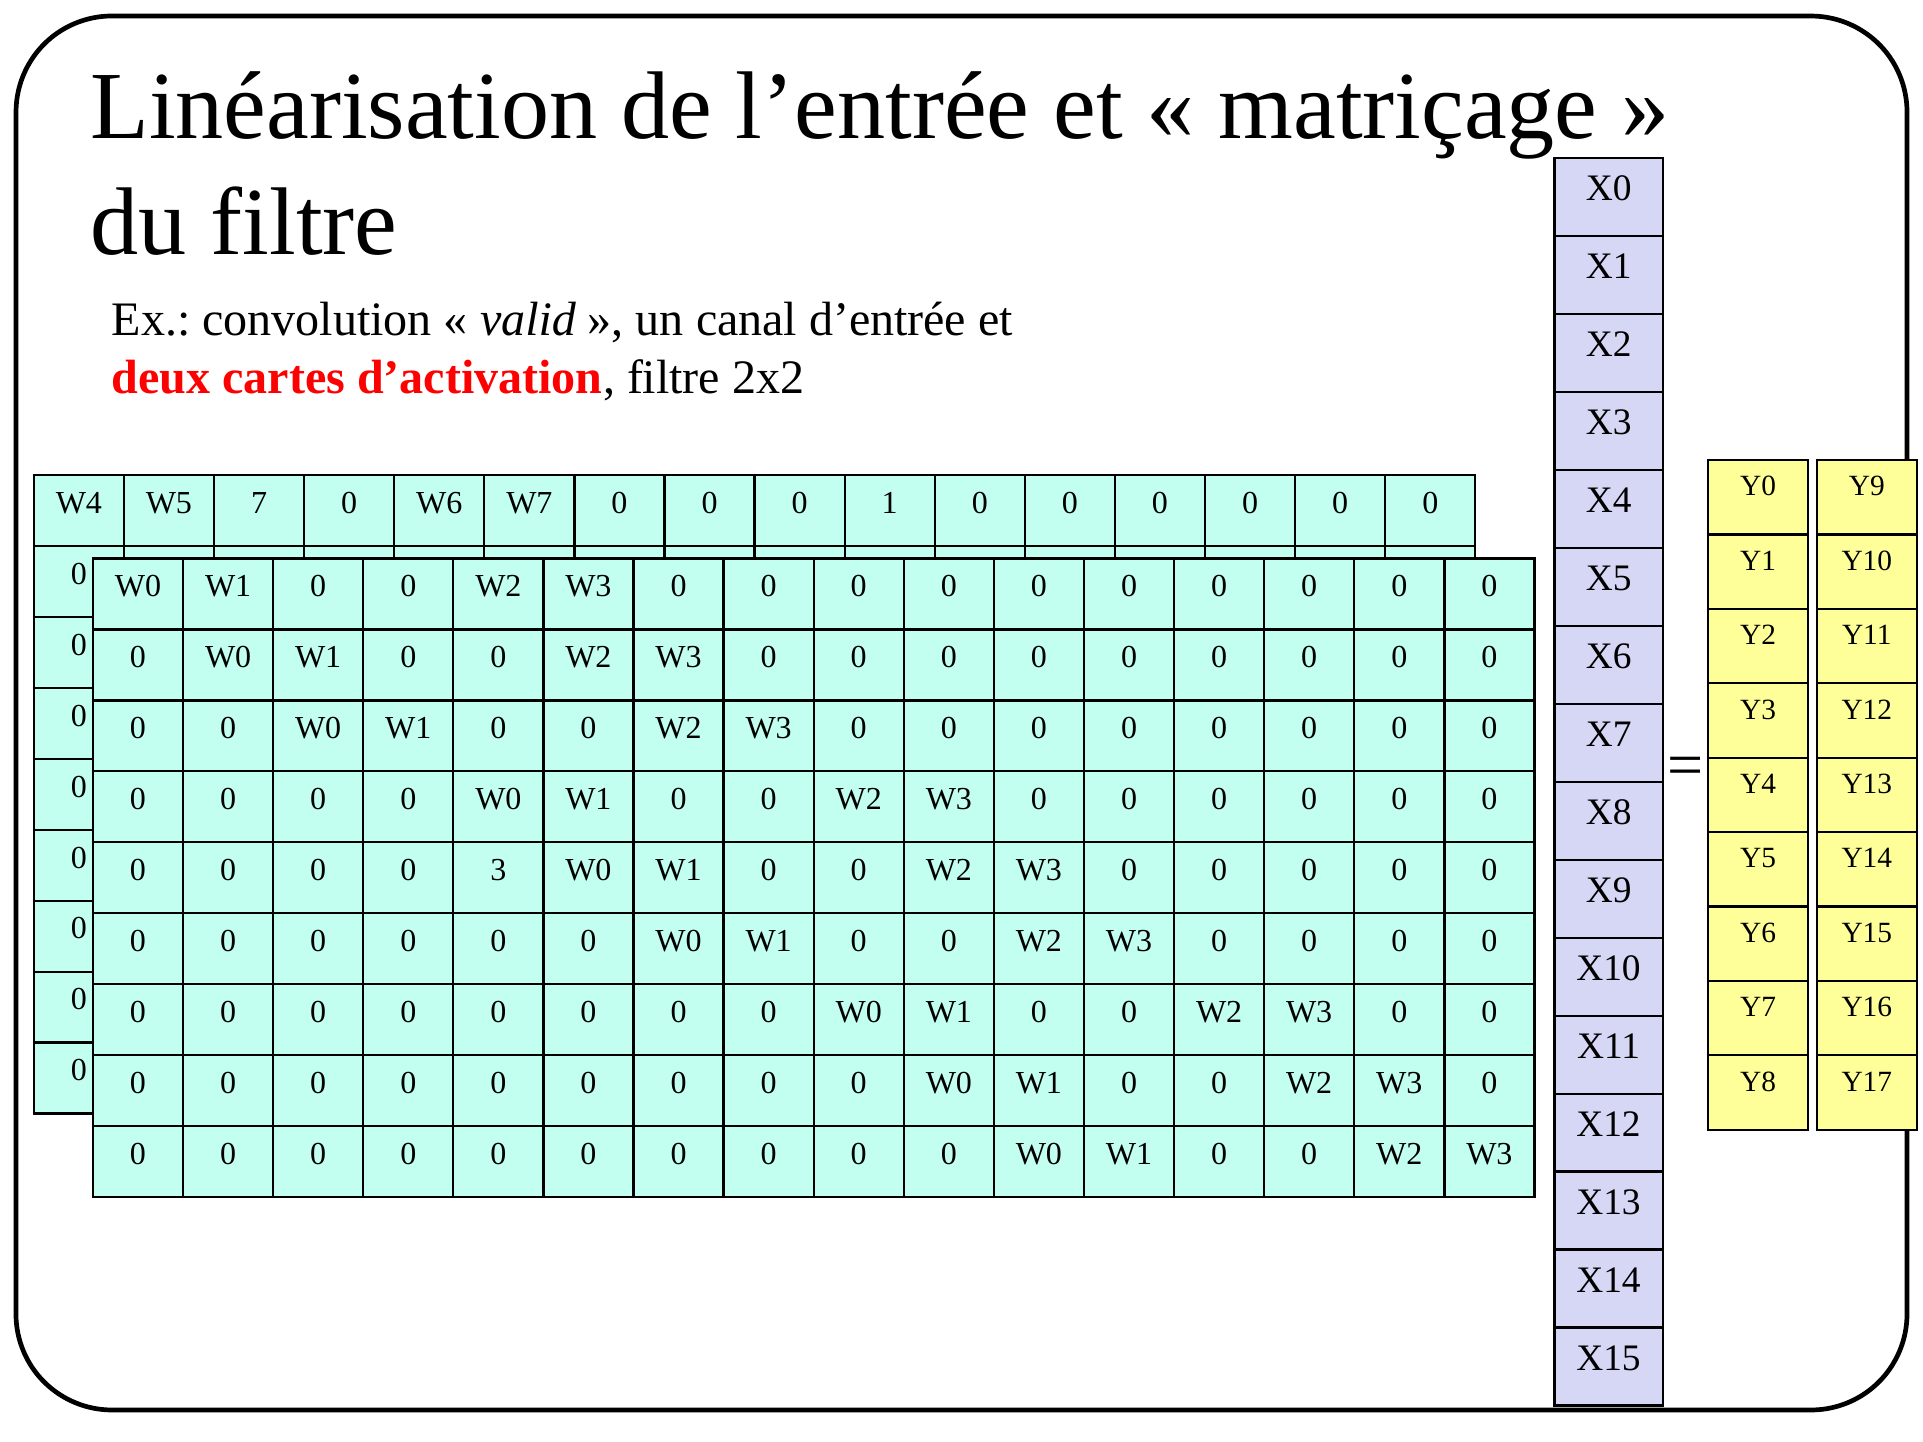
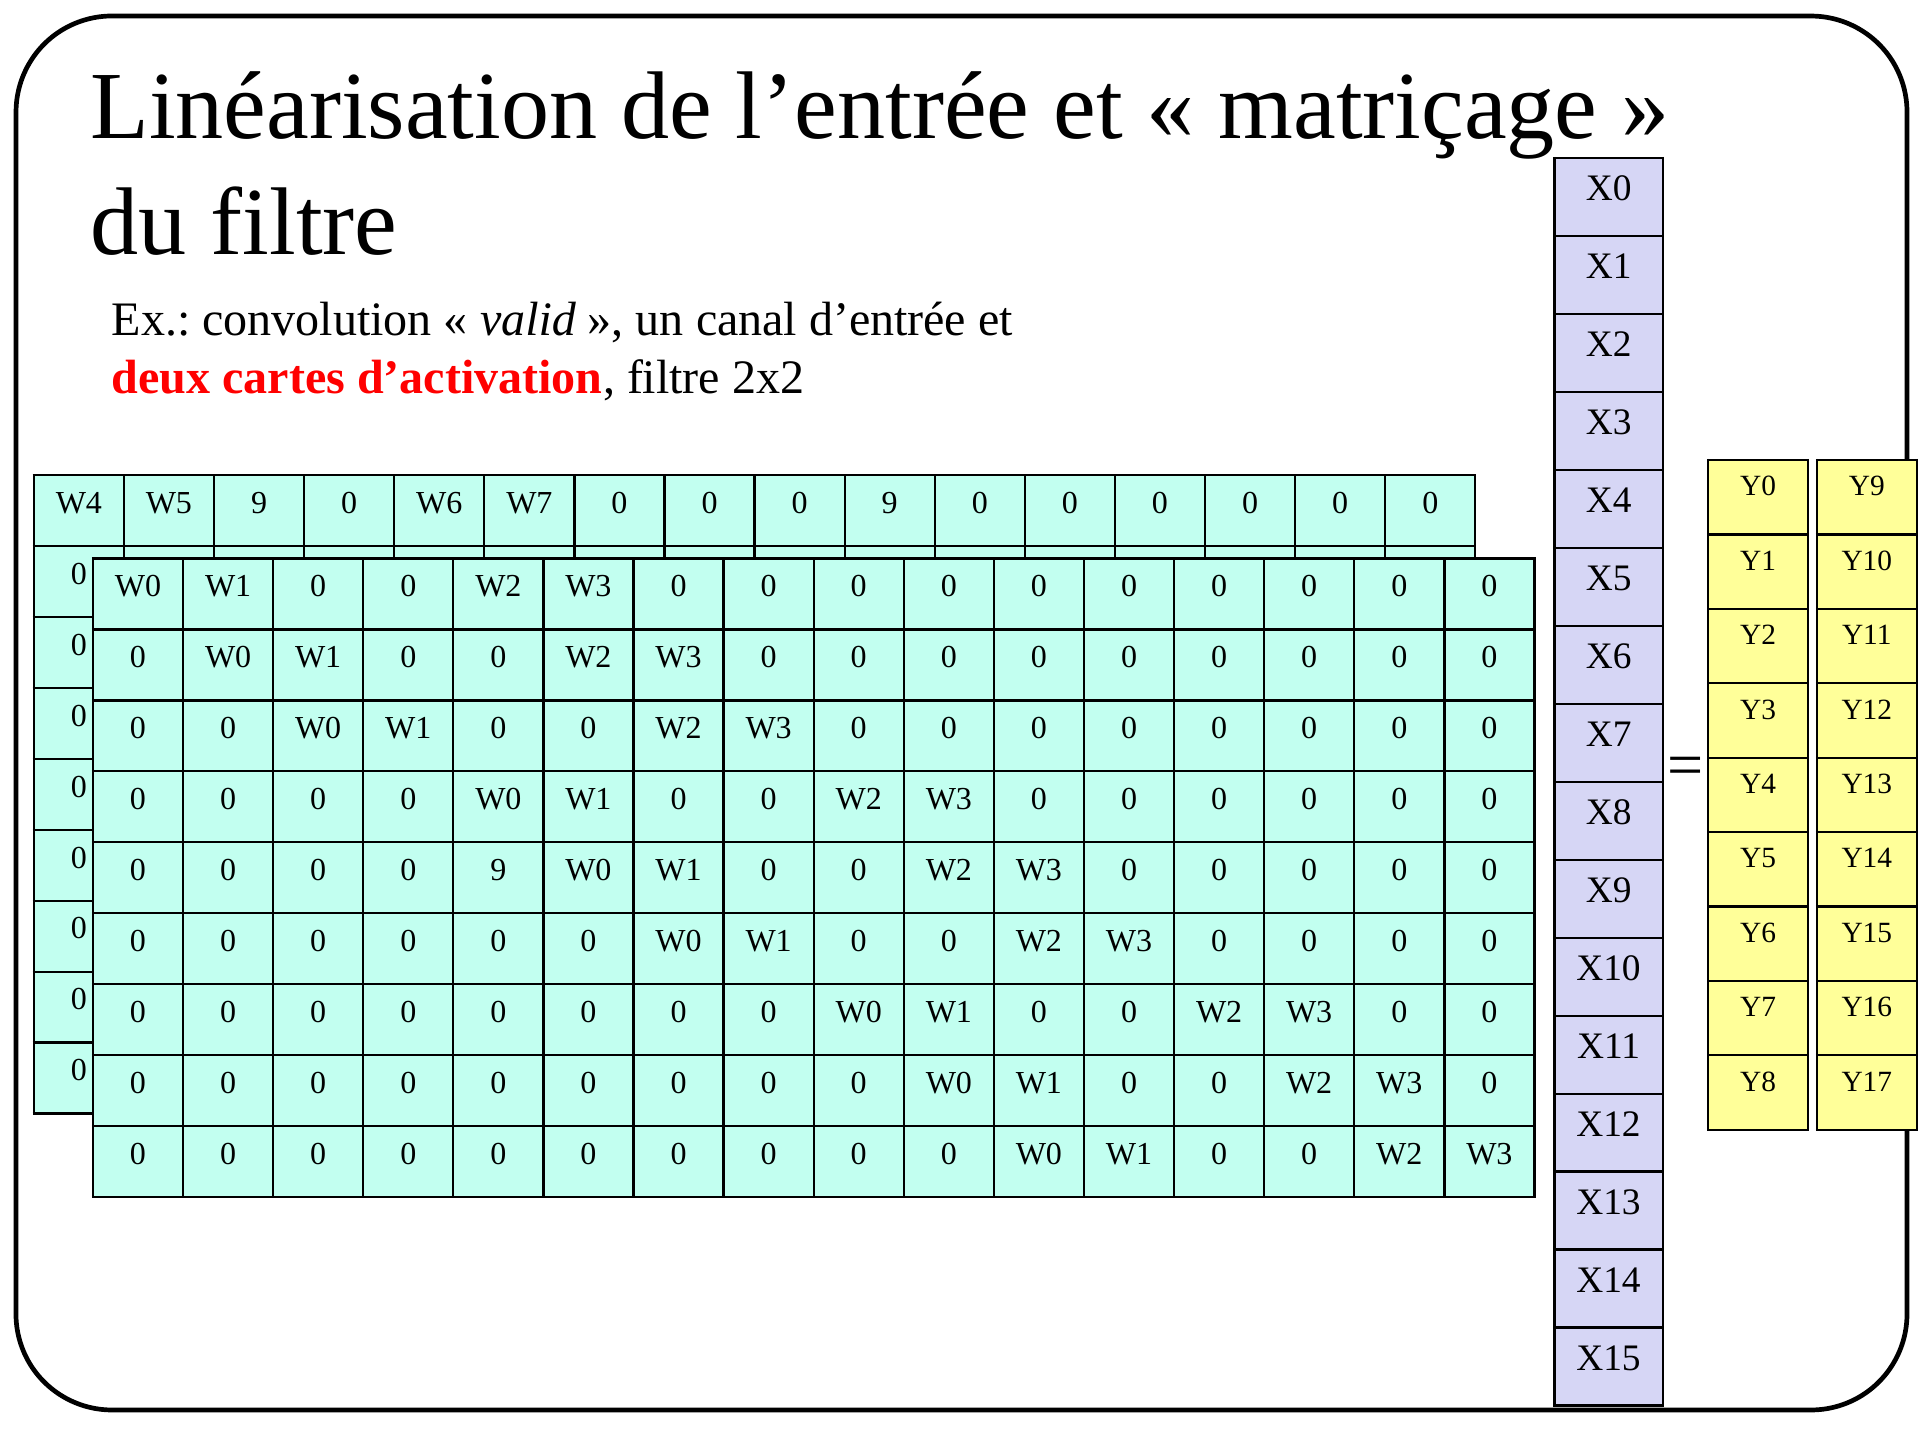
W5 7: 7 -> 9 (259, 503)
1: 1 -> 9 (890, 503)
3: 3 -> 9 (498, 870)
